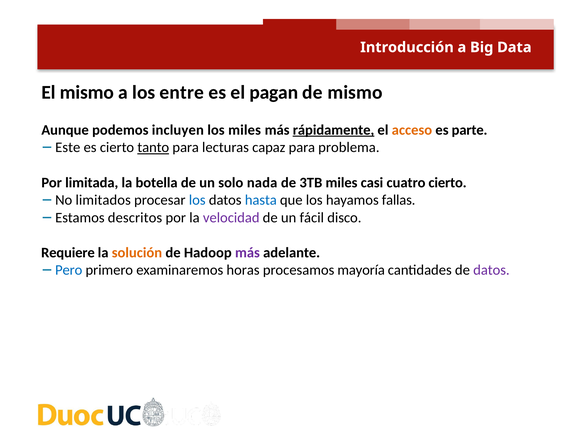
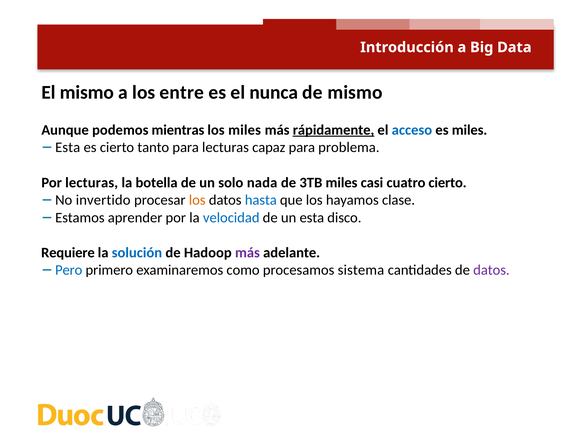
pagan: pagan -> nunca (274, 92)
incluyen: incluyen -> mientras (178, 130)
acceso colour: orange -> blue (412, 130)
es parte: parte -> miles (470, 130)
Este: Este -> Esta (68, 147)
tanto underline: present -> none (153, 147)
Por limitada: limitada -> lecturas (92, 183)
limitados: limitados -> invertido (103, 200)
los colour: blue -> orange (197, 200)
fallas: fallas -> clase (399, 200)
descritos: descritos -> aprender (135, 218)
velocidad colour: purple -> blue (231, 218)
un fácil: fácil -> esta (312, 218)
solución colour: orange -> blue (137, 253)
horas: horas -> como (243, 270)
mayoría: mayoría -> sistema (361, 270)
